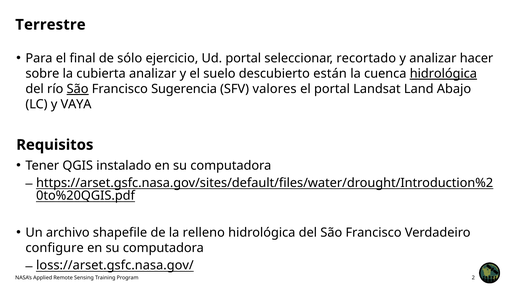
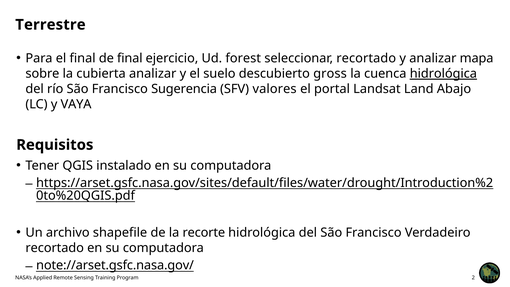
de sólo: sólo -> final (130, 58)
Ud portal: portal -> forest (243, 58)
hacer: hacer -> mapa (477, 58)
están: están -> gross (330, 74)
São underline: present -> none (78, 89)
relleno: relleno -> recorte (204, 233)
configure: configure -> recortado (55, 248)
loss://arset.gsfc.nasa.gov/: loss://arset.gsfc.nasa.gov/ -> note://arset.gsfc.nasa.gov/ (115, 265)
